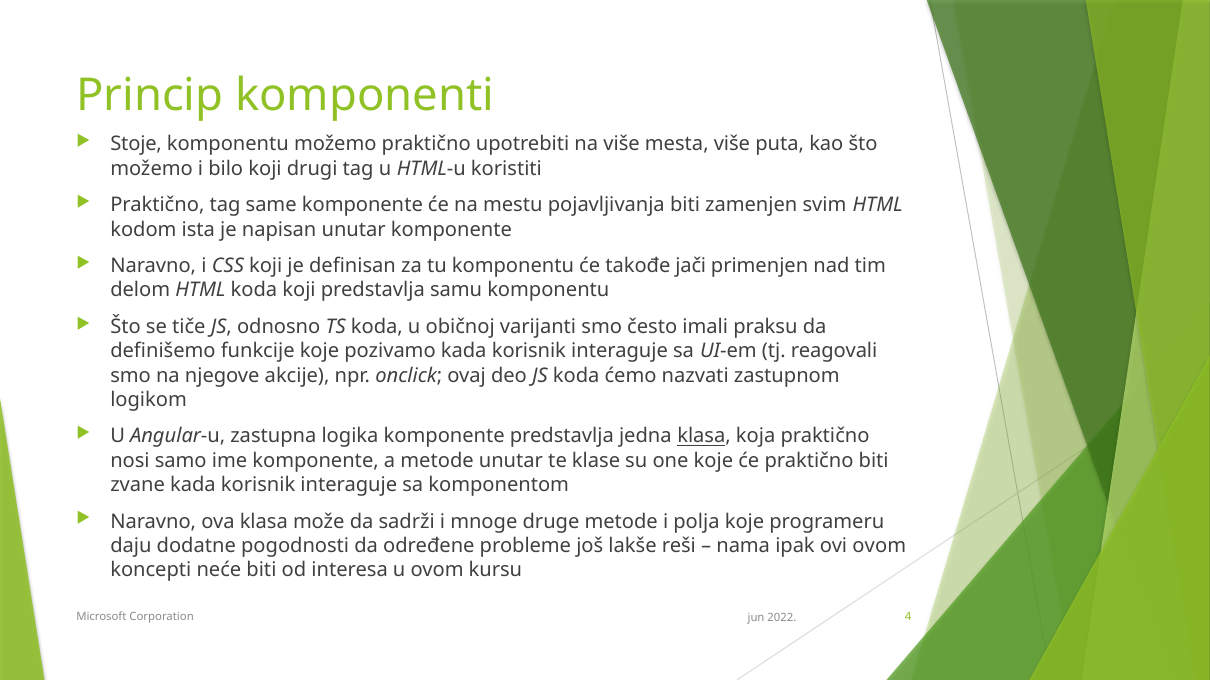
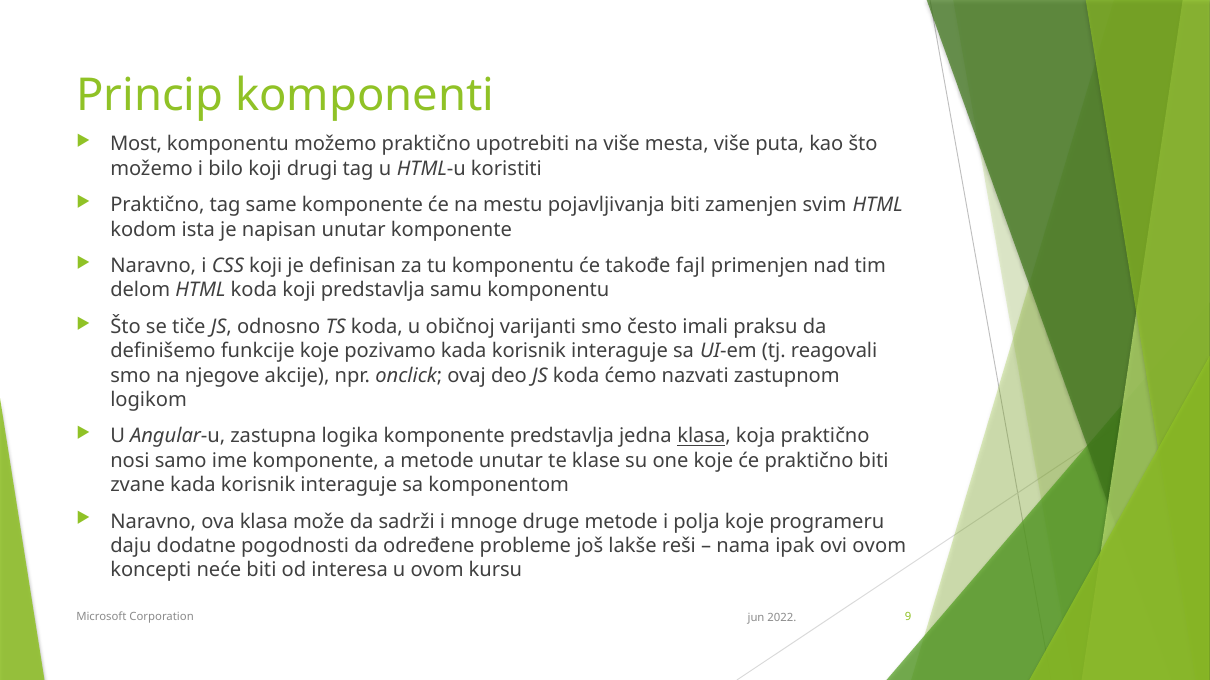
Stoje: Stoje -> Most (136, 144)
jači: jači -> fajl (691, 266)
4: 4 -> 9 (908, 618)
